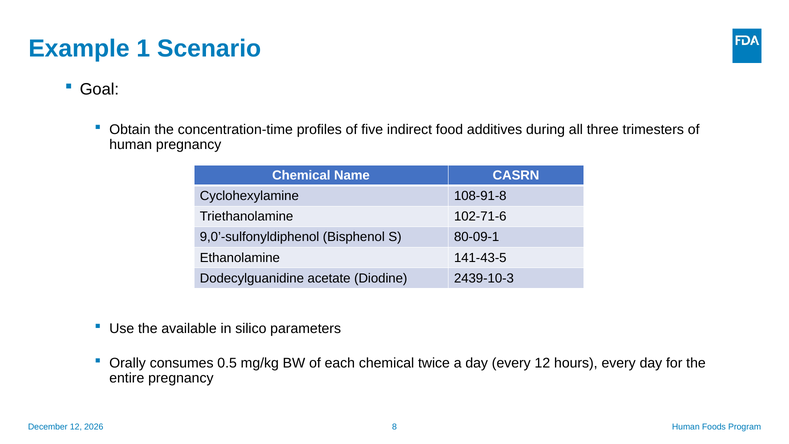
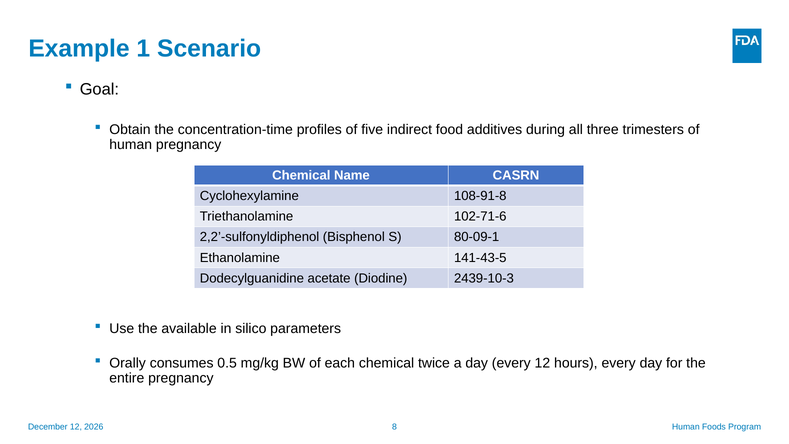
9,0’-sulfonyldiphenol: 9,0’-sulfonyldiphenol -> 2,2’-sulfonyldiphenol (260, 237)
